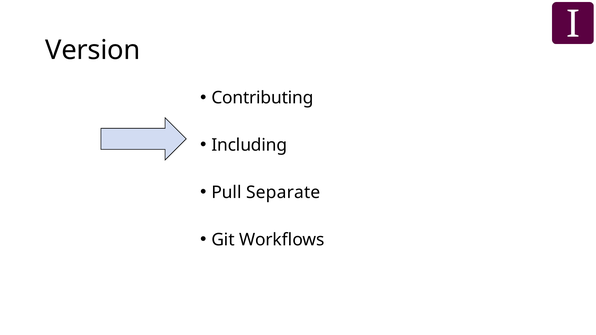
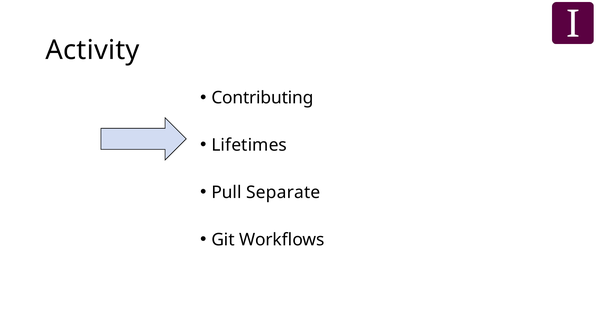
Version: Version -> Activity (92, 50)
Including: Including -> Lifetimes (249, 145)
